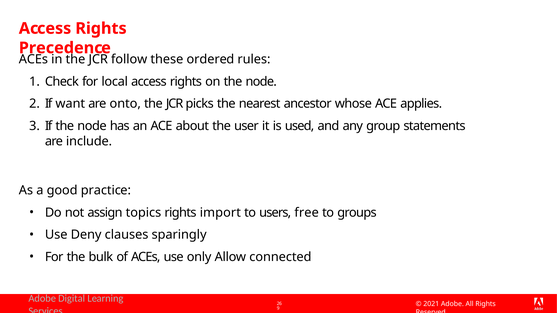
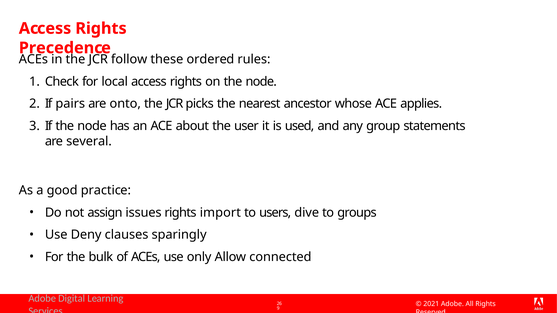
want: want -> pairs (70, 104)
include: include -> several (89, 141)
topics: topics -> issues (144, 213)
free: free -> dive (307, 213)
